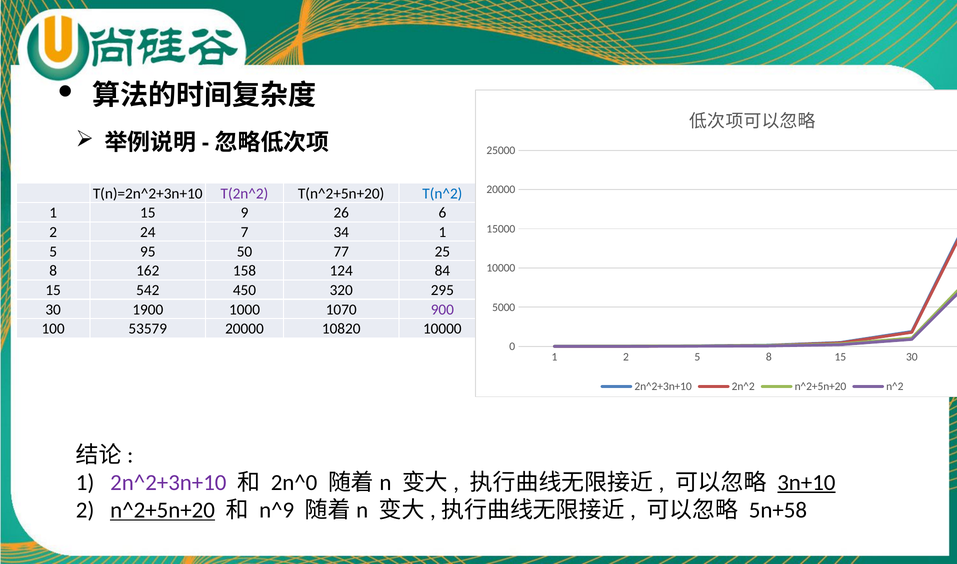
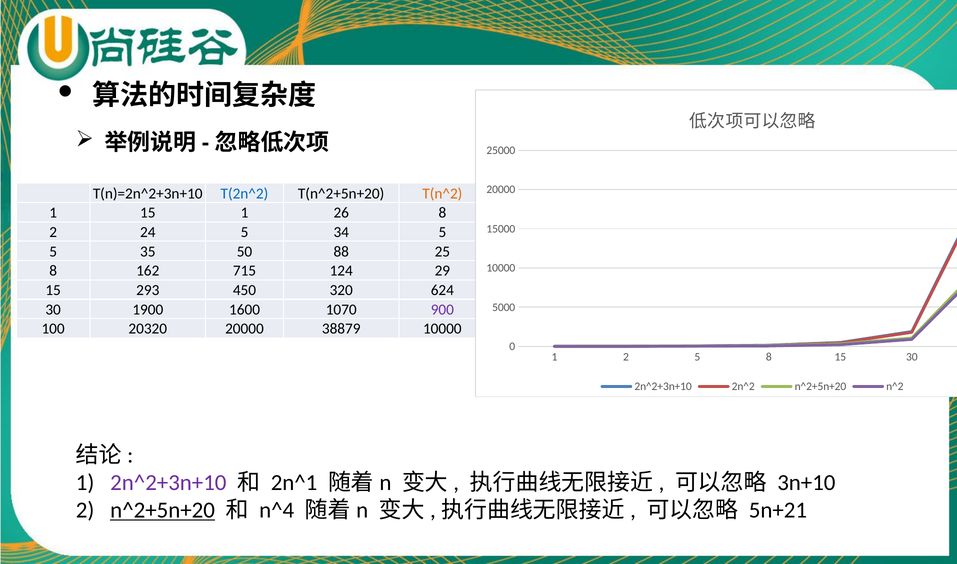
T(2n^2 colour: purple -> blue (244, 193)
T(n^2 colour: blue -> orange (442, 193)
15 9: 9 -> 1 (245, 213)
26 6: 6 -> 8 (442, 213)
24 7: 7 -> 5 (245, 232)
34 1: 1 -> 5 (442, 232)
95: 95 -> 35 (148, 251)
77: 77 -> 88 (341, 251)
158: 158 -> 715 (244, 271)
84: 84 -> 29 (442, 271)
542: 542 -> 293 (148, 290)
295: 295 -> 624 (442, 290)
1000: 1000 -> 1600 (245, 309)
53579: 53579 -> 20320 (148, 329)
10820: 10820 -> 38879 (341, 329)
2n^0: 2n^0 -> 2n^1 (294, 482)
3n+10 underline: present -> none (806, 482)
n^9: n^9 -> n^4 (277, 510)
5n+58: 5n+58 -> 5n+21 (778, 510)
